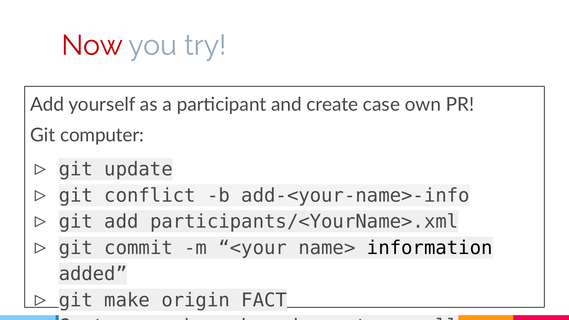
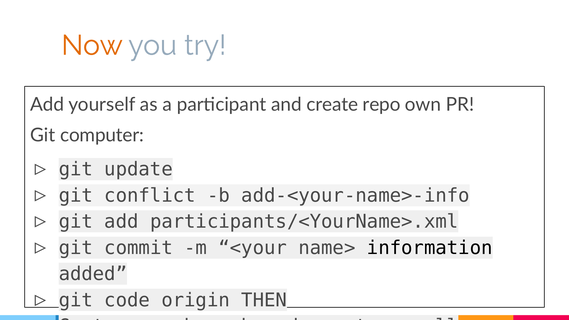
Now colour: red -> orange (92, 45)
case: case -> repo (382, 105)
make: make -> code (127, 300)
FACT: FACT -> THEN (264, 300)
